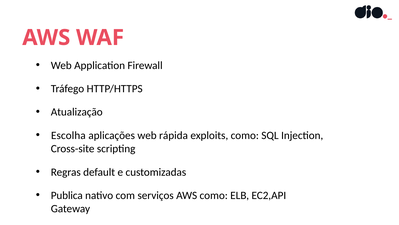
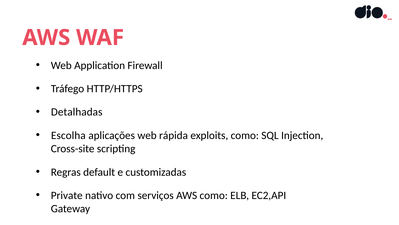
Atualização: Atualização -> Detalhadas (77, 112)
Publica: Publica -> Private (67, 195)
